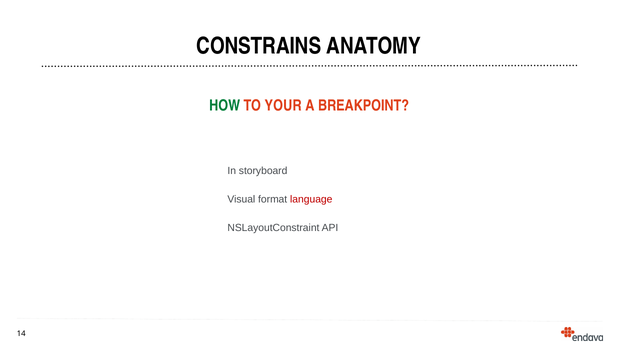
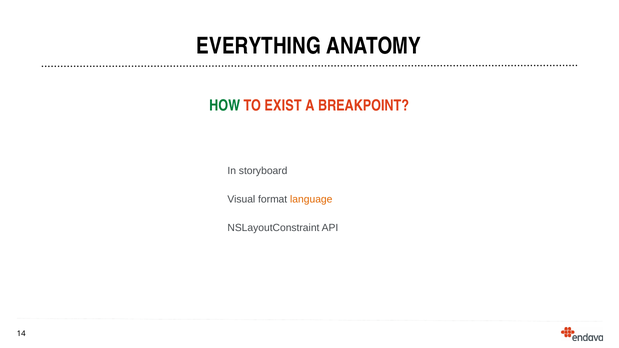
CONSTRAINS: CONSTRAINS -> EVERYTHING (259, 46)
YOUR: YOUR -> EXIST (283, 106)
language colour: red -> orange (311, 199)
